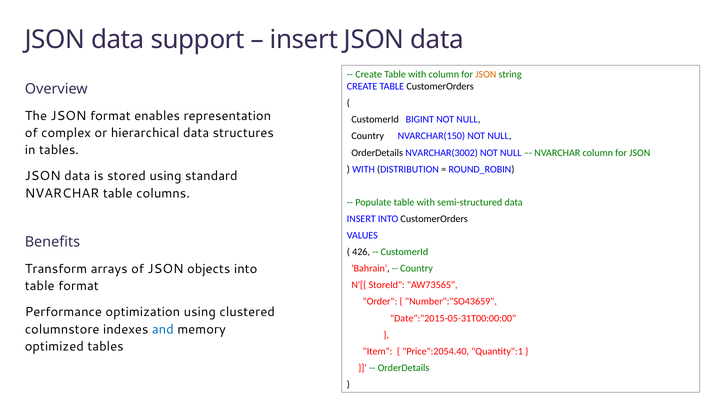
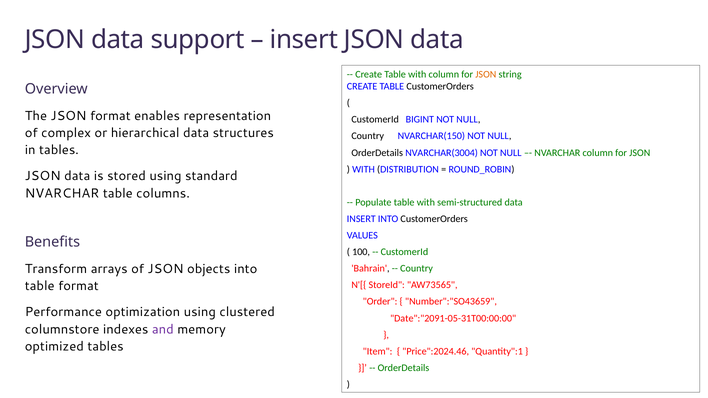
NVARCHAR(3002: NVARCHAR(3002 -> NVARCHAR(3004 (442, 153)
426: 426 -> 100 (361, 252)
Date":"2015-05-31T00:00:00: Date":"2015-05-31T00:00:00 -> Date":"2091-05-31T00:00:00 (453, 318)
and colour: blue -> purple (163, 329)
Price":2054.40: Price":2054.40 -> Price":2024.46 (436, 351)
